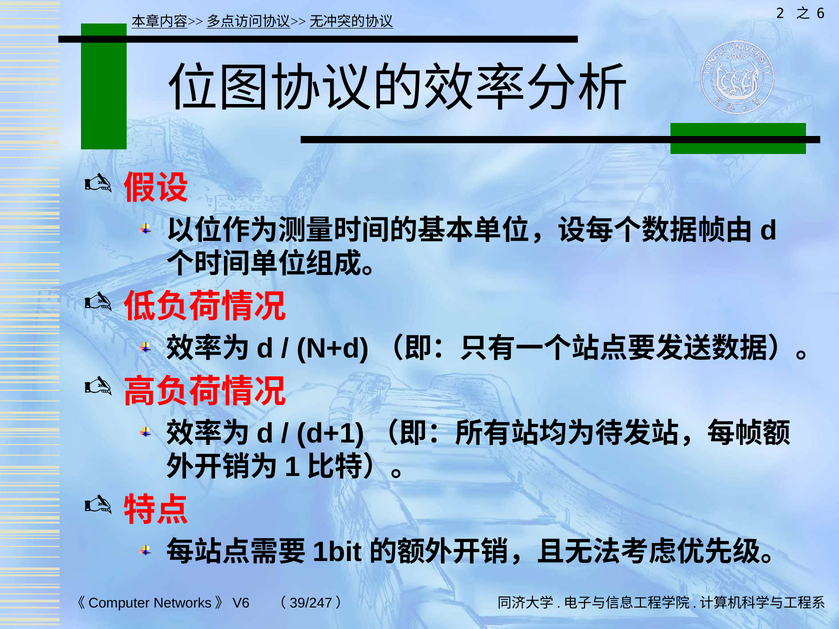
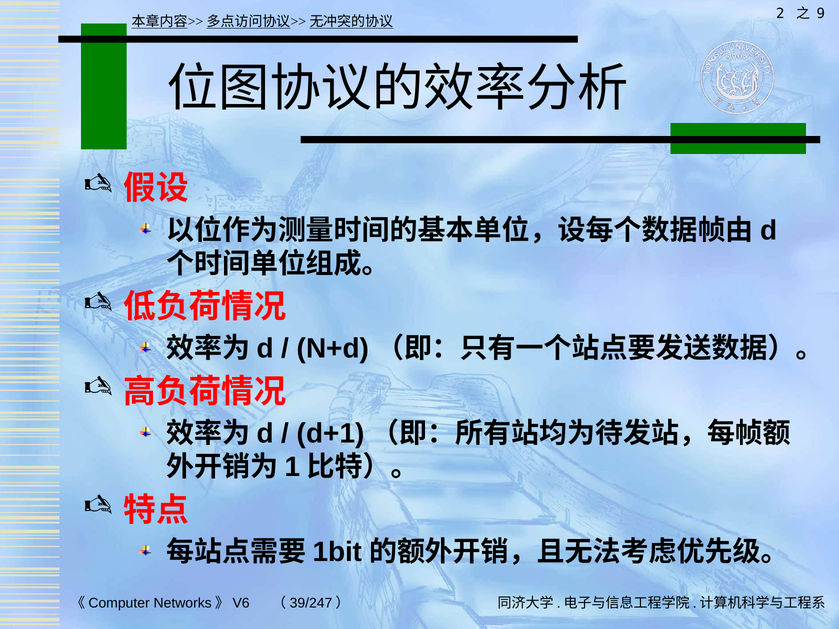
6: 6 -> 9 (821, 14)
